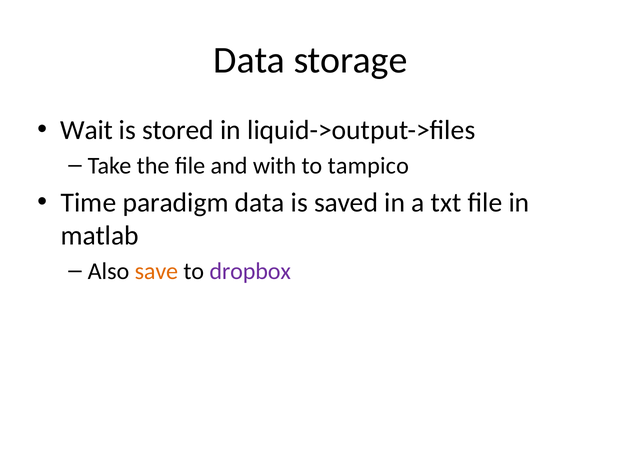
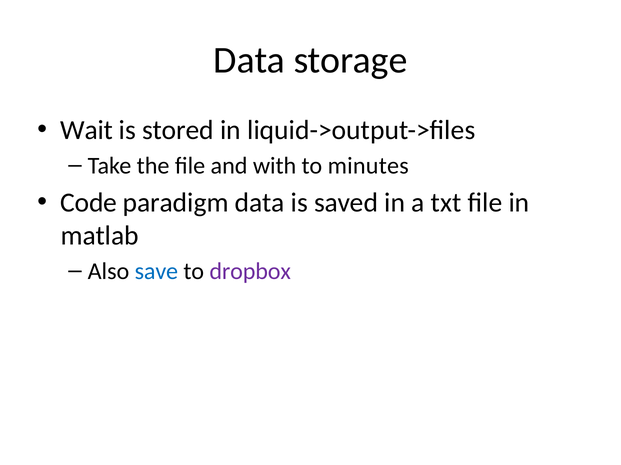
tampico: tampico -> minutes (368, 166)
Time: Time -> Code (89, 203)
save colour: orange -> blue (156, 272)
